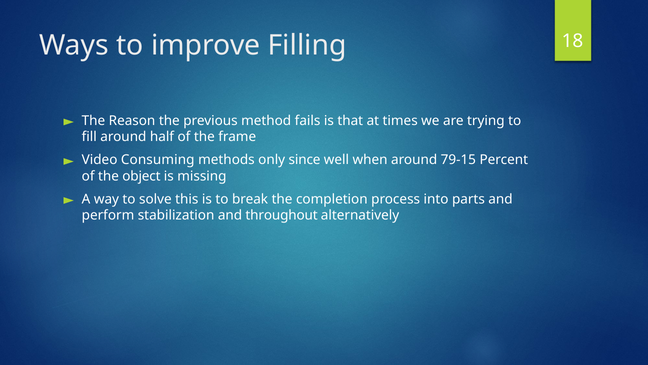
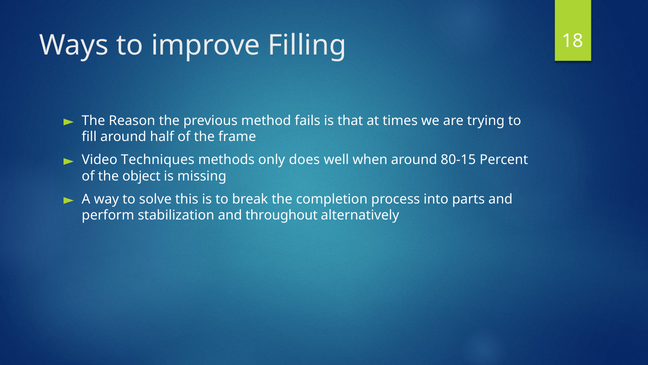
Consuming: Consuming -> Techniques (158, 160)
since: since -> does (304, 160)
79-15: 79-15 -> 80-15 (458, 160)
